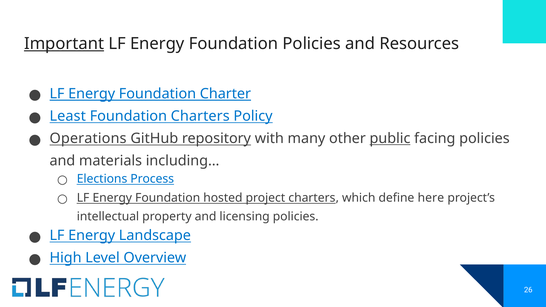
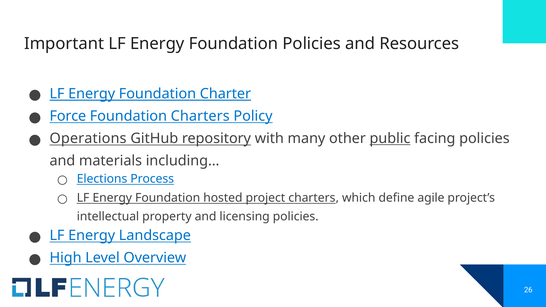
Important underline: present -> none (64, 44)
Least: Least -> Force (68, 116)
here: here -> agile (431, 198)
